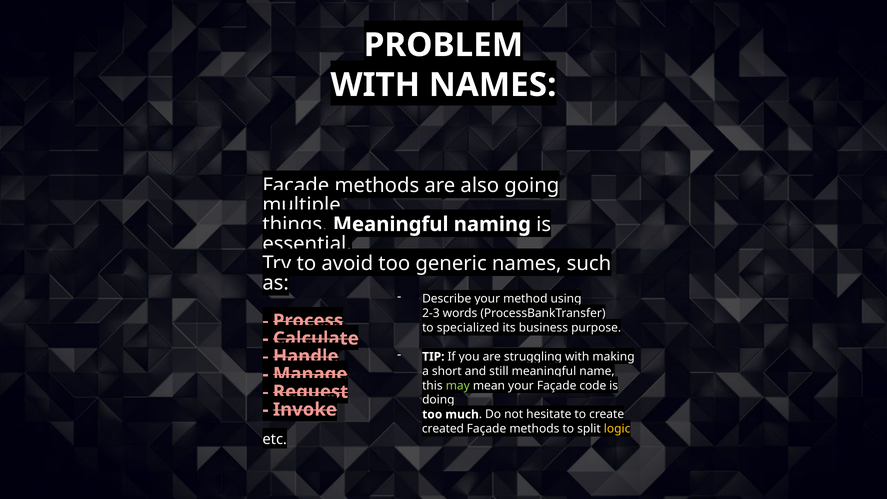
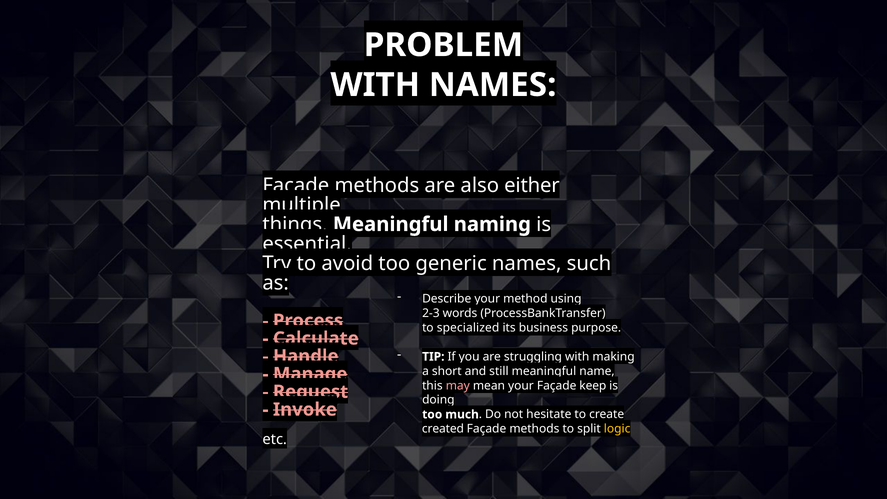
going: going -> either (532, 185)
may colour: light green -> pink (458, 386)
code: code -> keep (593, 386)
